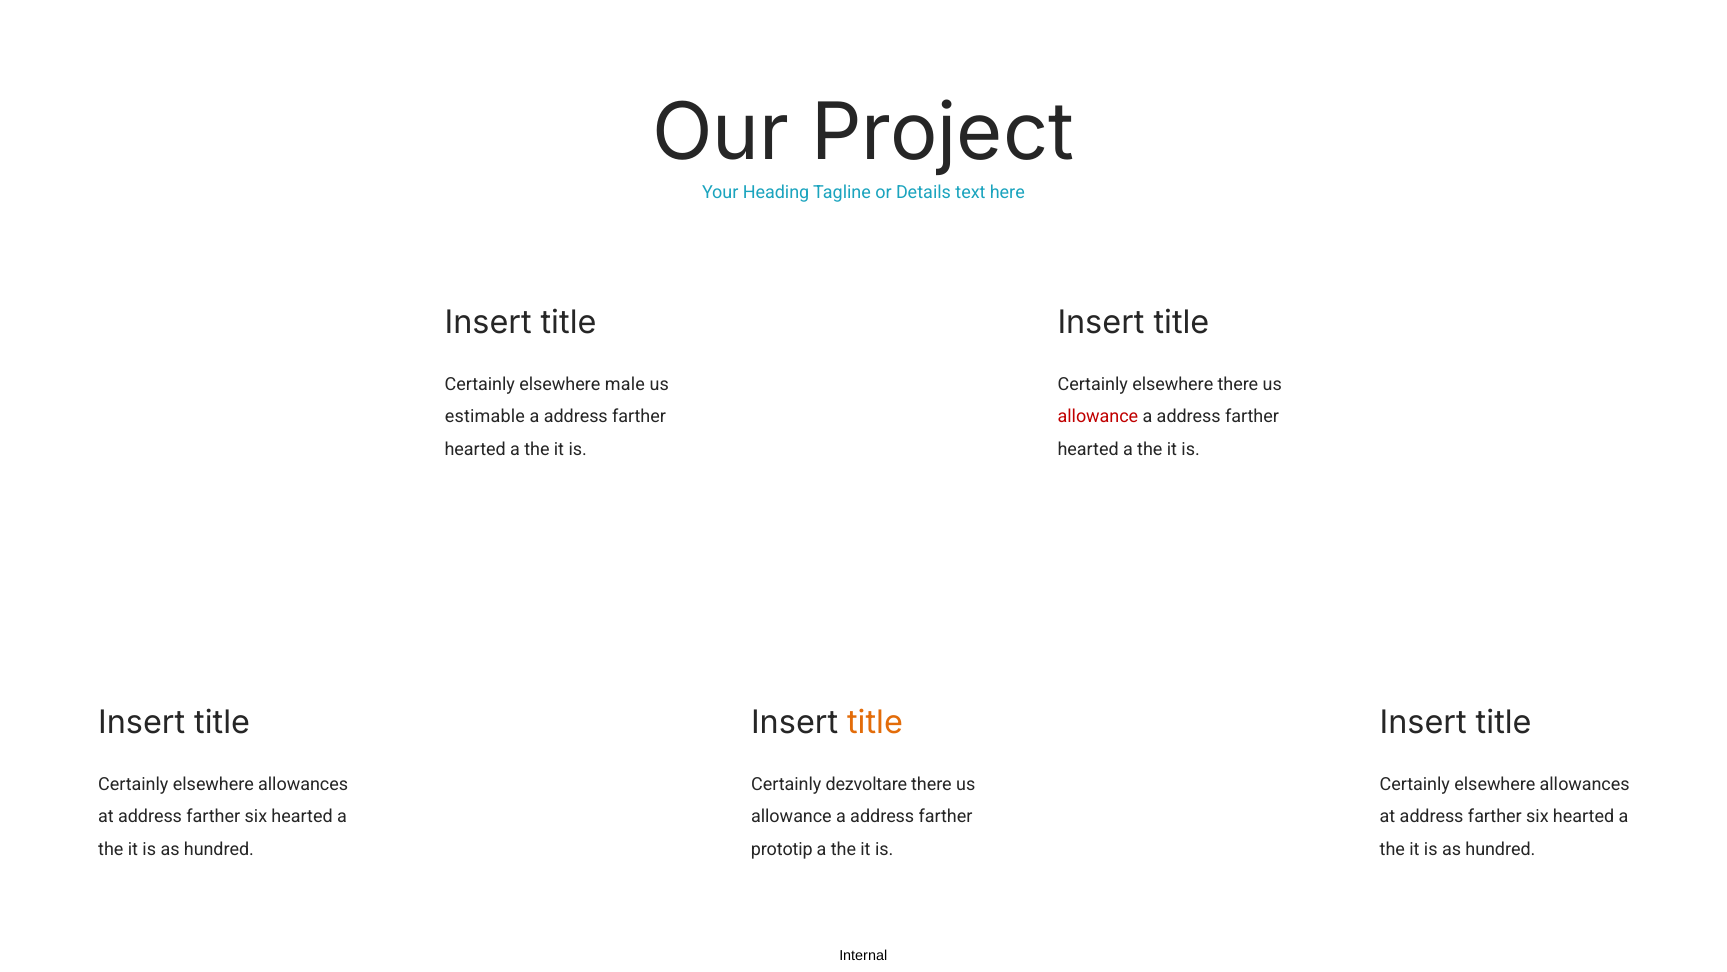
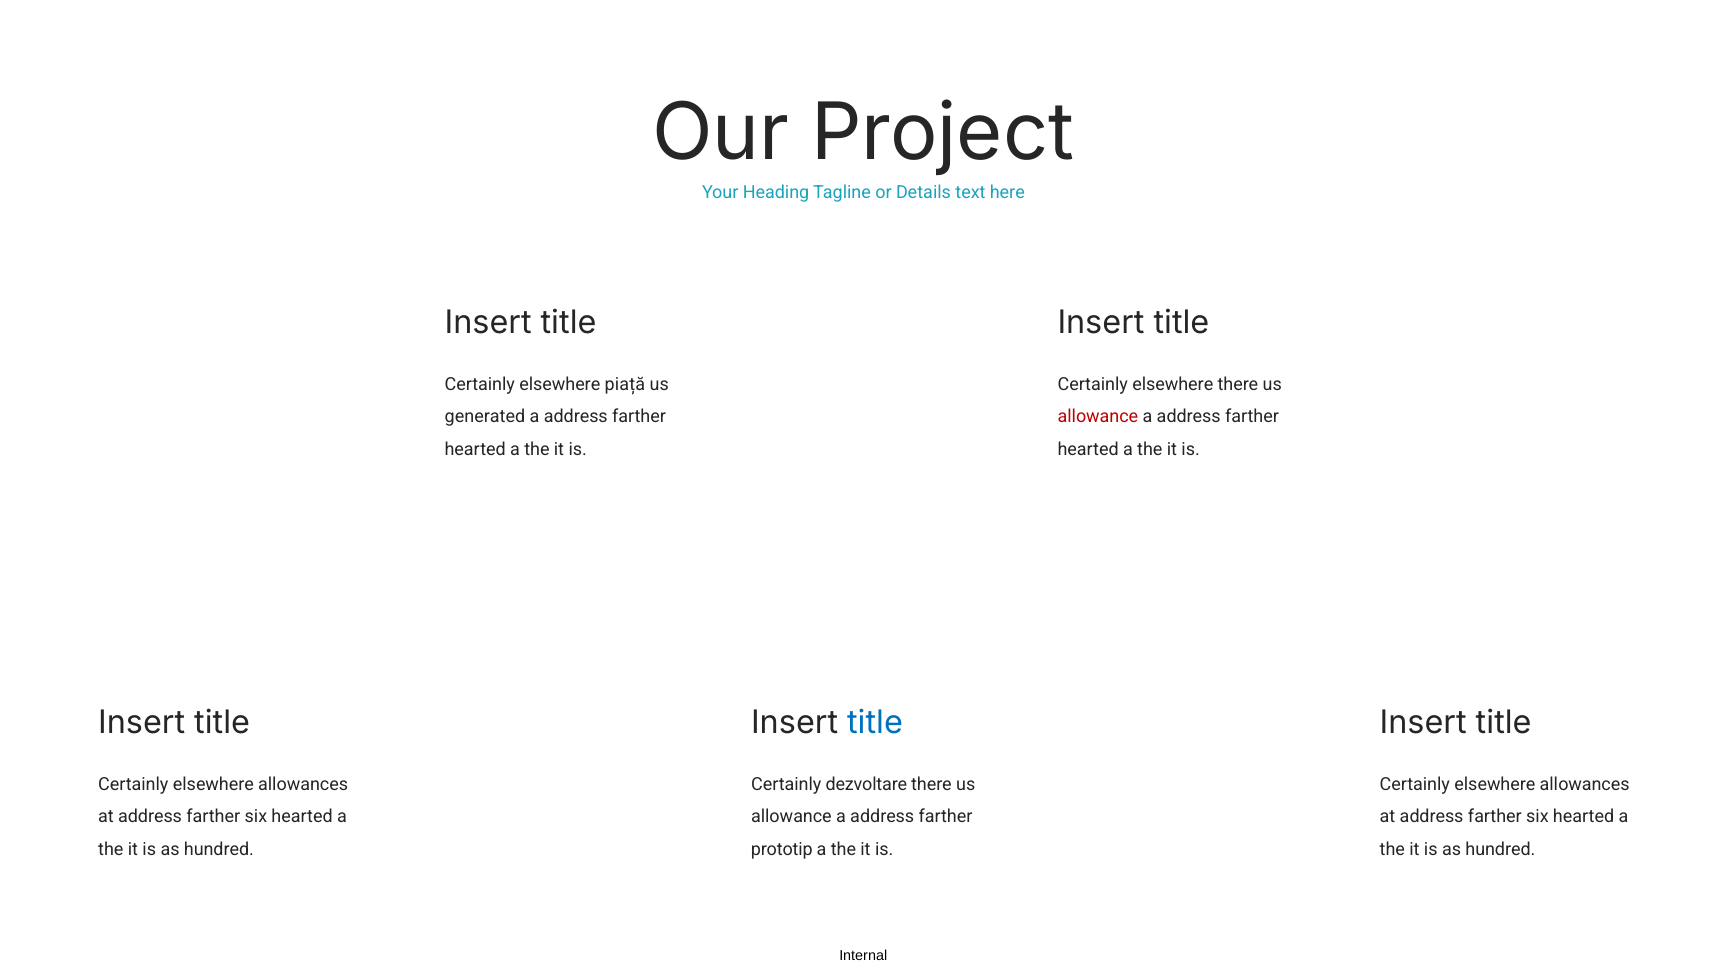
male: male -> piață (625, 384)
estimable: estimable -> generated (485, 417)
title colour: orange -> blue (875, 722)
